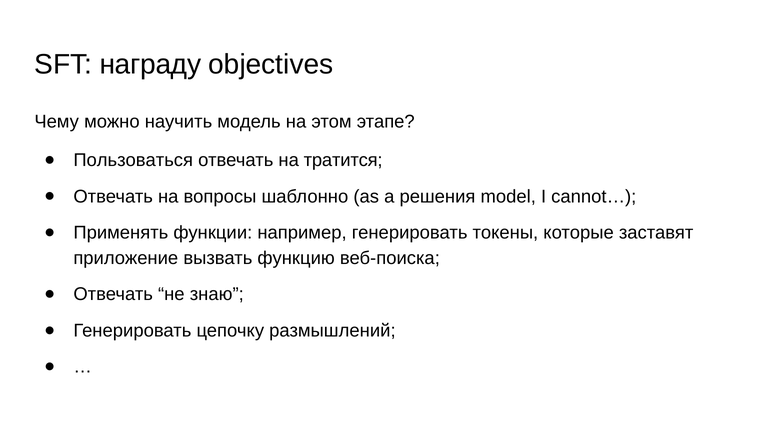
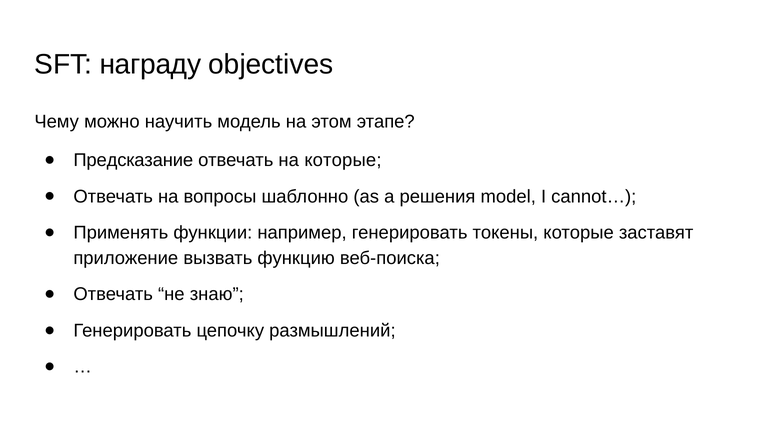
Пользоваться: Пользоваться -> Предсказание (133, 160)
на тратится: тратится -> которые (343, 160)
